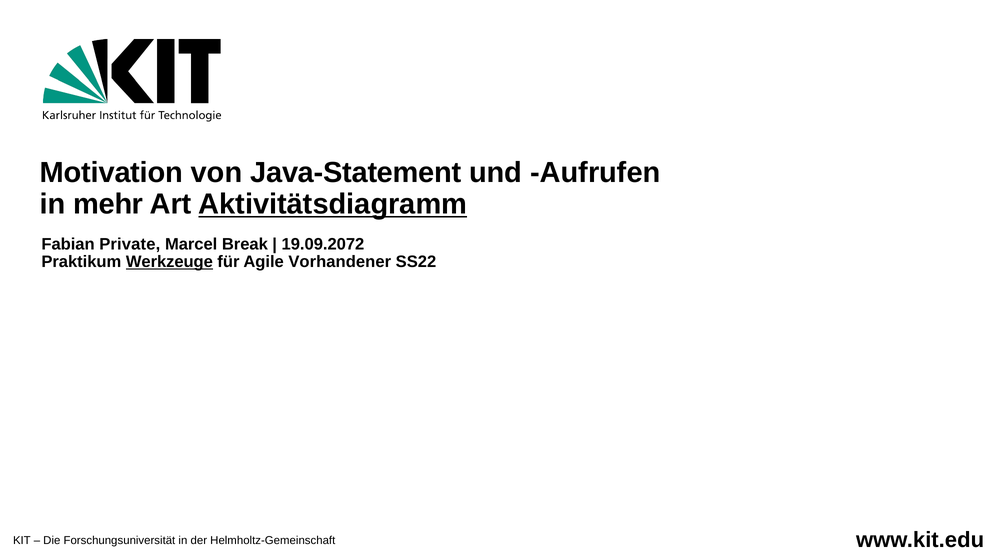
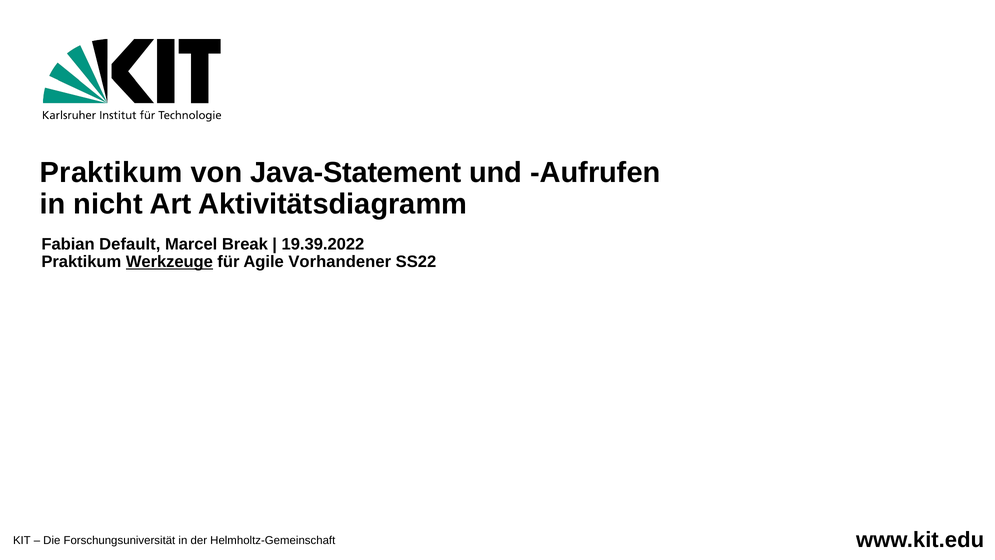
Motivation: Motivation -> Praktikum (111, 173)
mehr: mehr -> nicht (108, 204)
Aktivitätsdiagramm underline: present -> none (333, 204)
Private: Private -> Default (130, 244)
19.09.2072: 19.09.2072 -> 19.39.2022 (323, 244)
